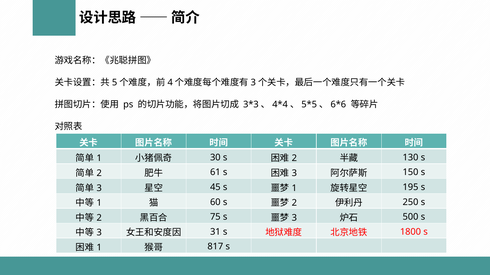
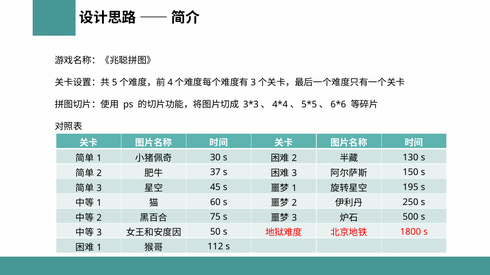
61: 61 -> 37 (215, 173)
31: 31 -> 50 (215, 232)
817: 817 -> 112 (215, 247)
